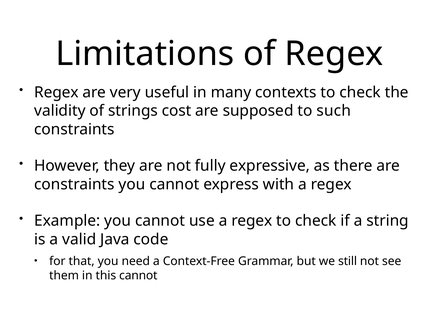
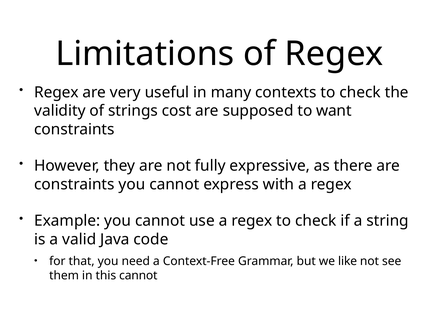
such: such -> want (334, 111)
still: still -> like (348, 261)
